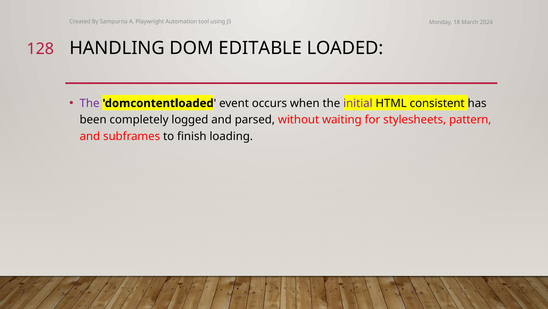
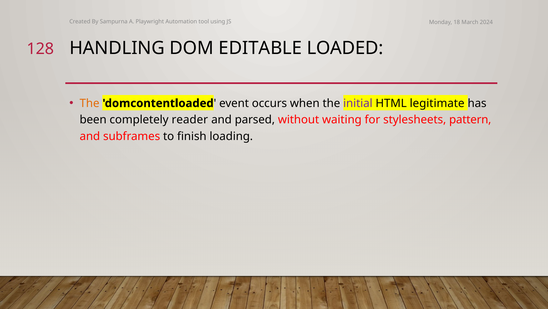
The colour: purple -> orange (90, 103)
consistent: consistent -> legitimate (437, 103)
logged: logged -> reader (190, 120)
